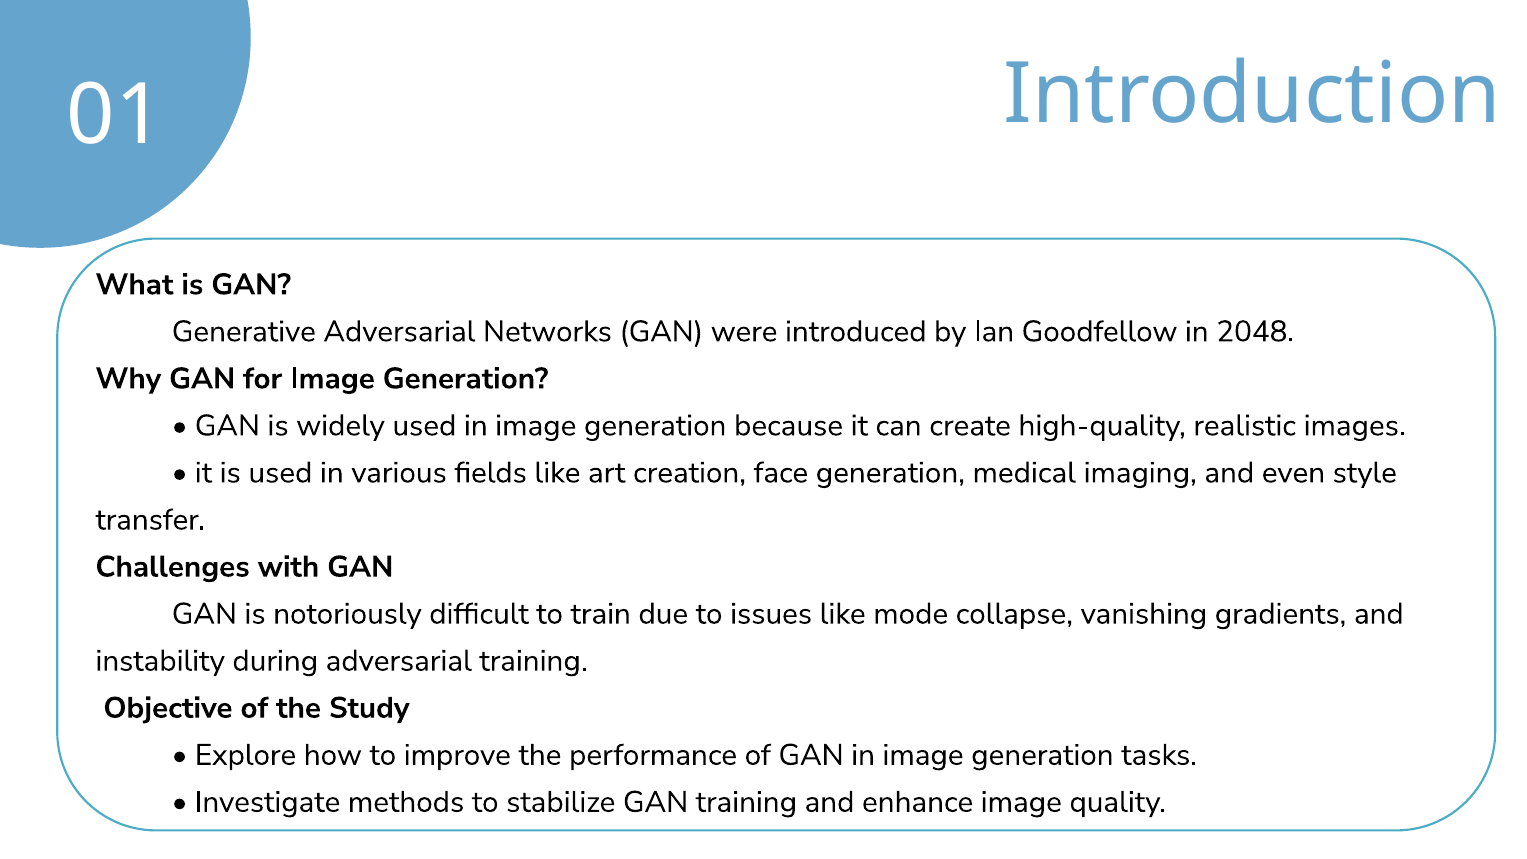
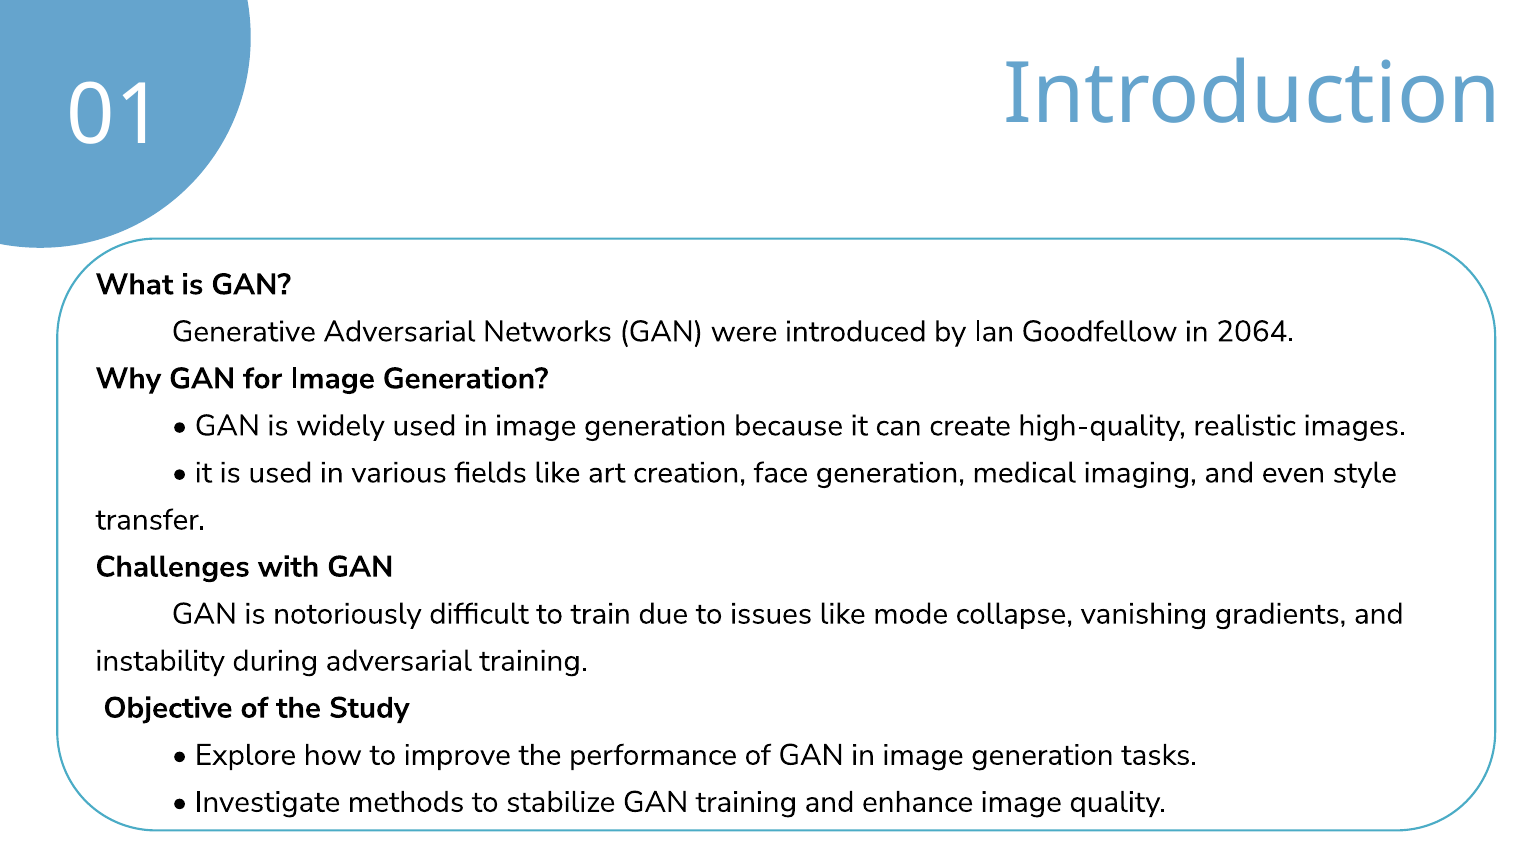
2048: 2048 -> 2064 (1255, 332)
